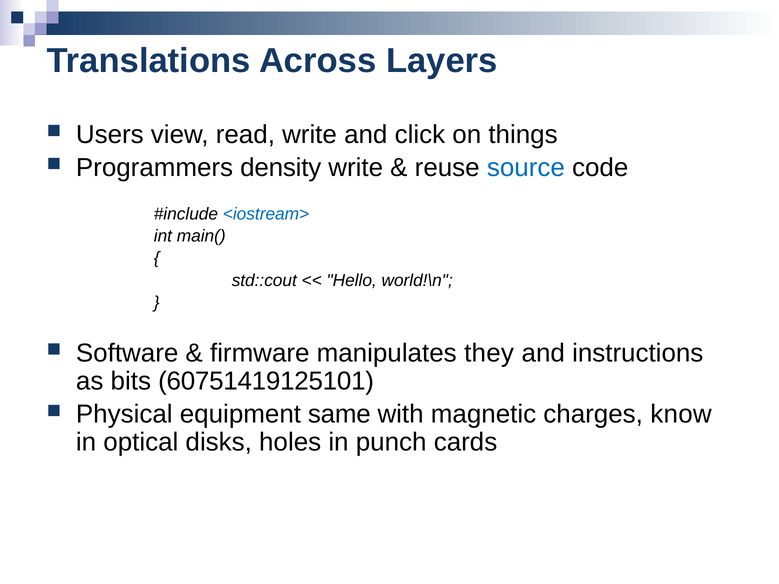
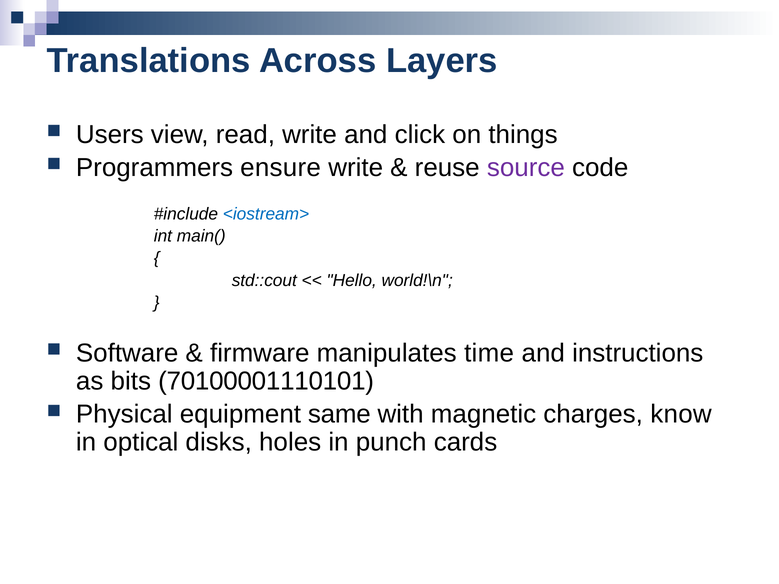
density: density -> ensure (281, 168)
source colour: blue -> purple (526, 168)
they: they -> time (489, 353)
60751419125101: 60751419125101 -> 70100001110101 (266, 381)
